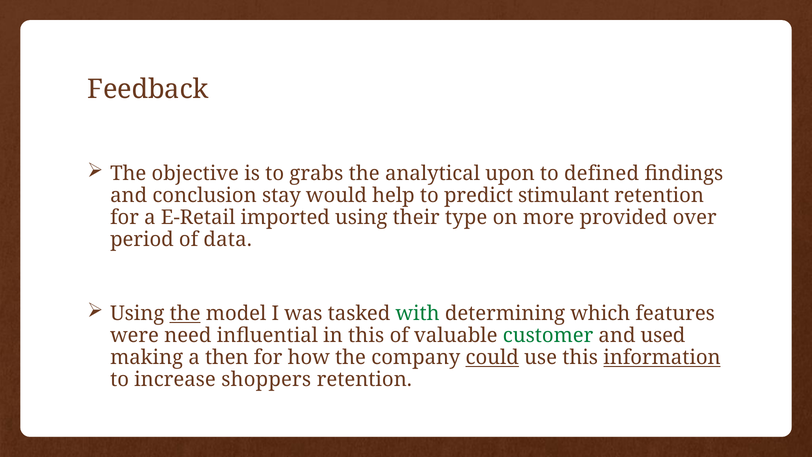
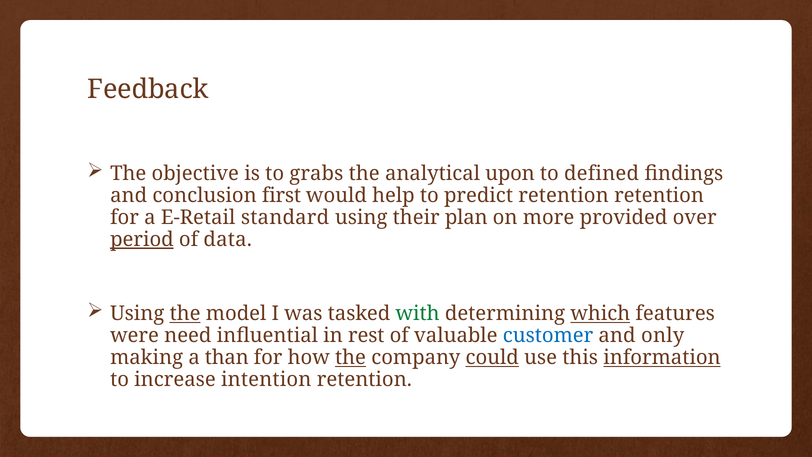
stay: stay -> first (282, 196)
predict stimulant: stimulant -> retention (564, 196)
imported: imported -> standard (285, 217)
type: type -> plan (466, 217)
period underline: none -> present (142, 239)
which underline: none -> present (600, 314)
in this: this -> rest (366, 336)
customer colour: green -> blue (548, 336)
used: used -> only (663, 336)
then: then -> than (227, 358)
the underline: none -> present (351, 358)
shoppers: shoppers -> intention (266, 379)
